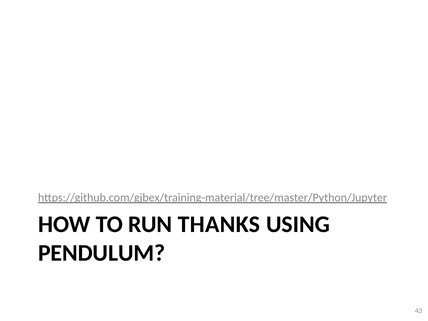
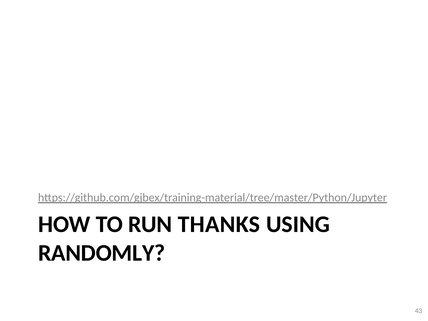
PENDULUM: PENDULUM -> RANDOMLY (102, 253)
